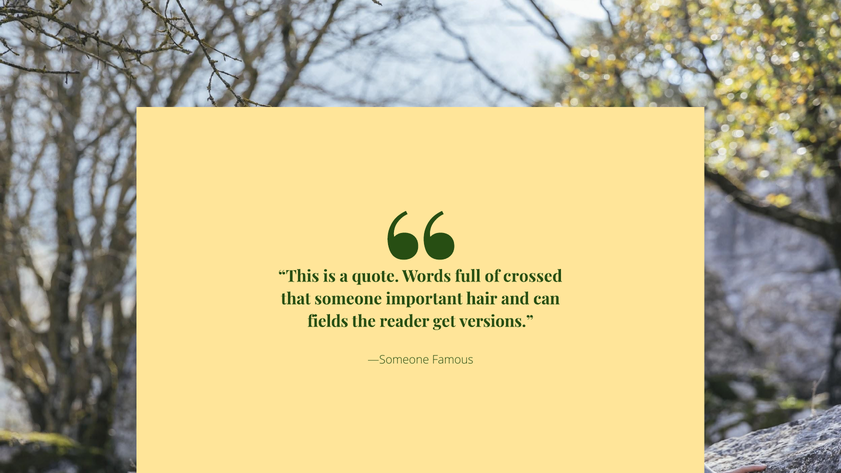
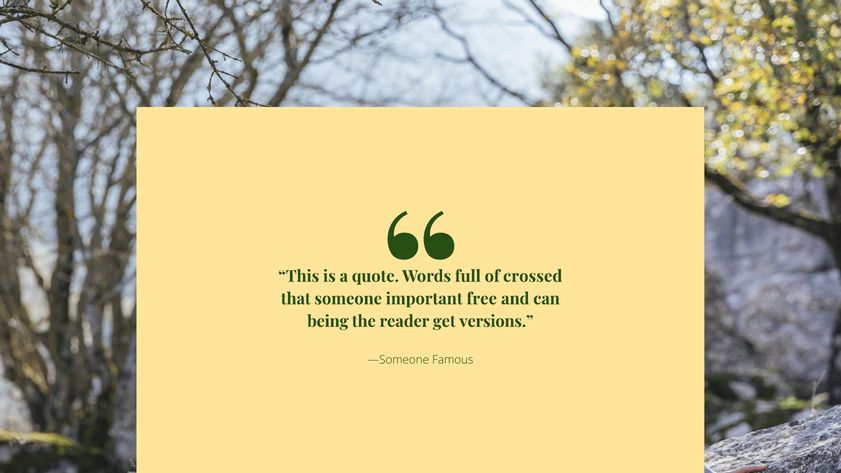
hair: hair -> free (482, 299)
fields: fields -> being (328, 322)
